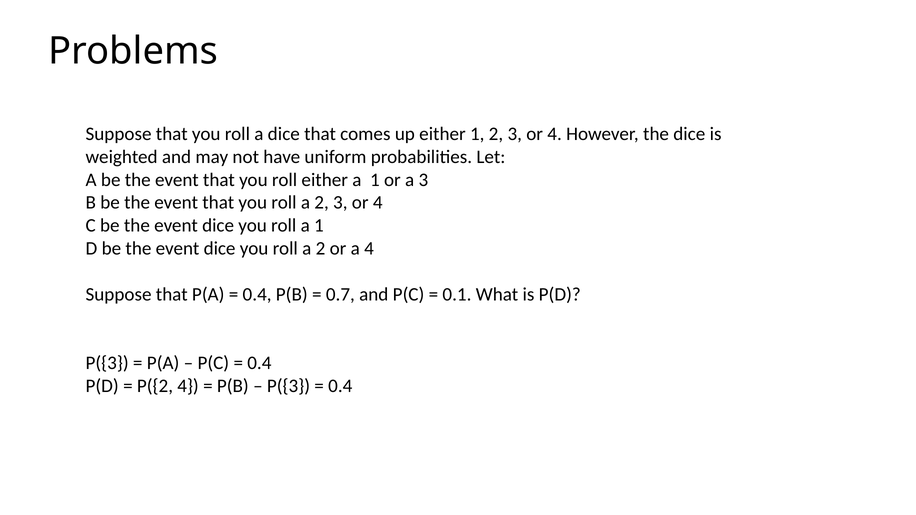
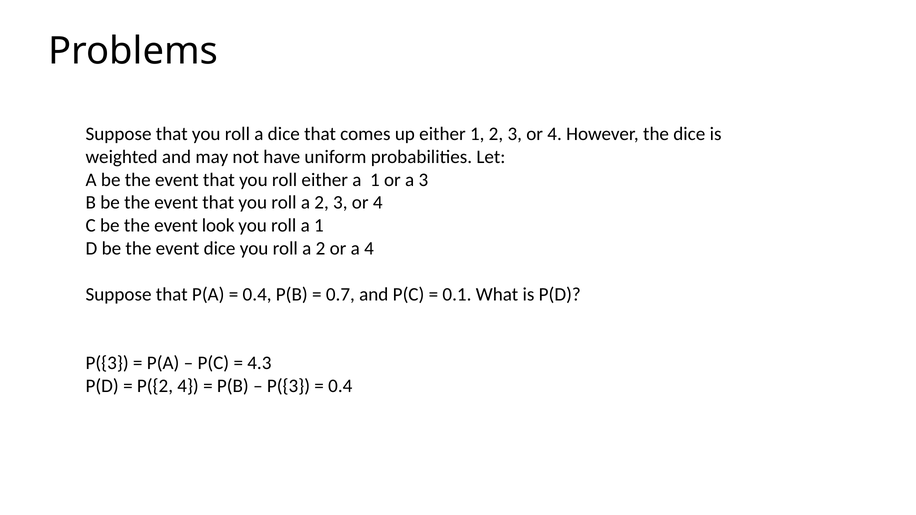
dice: dice -> look (218, 226)
0.4: 0.4 -> 4.3 (259, 363)
